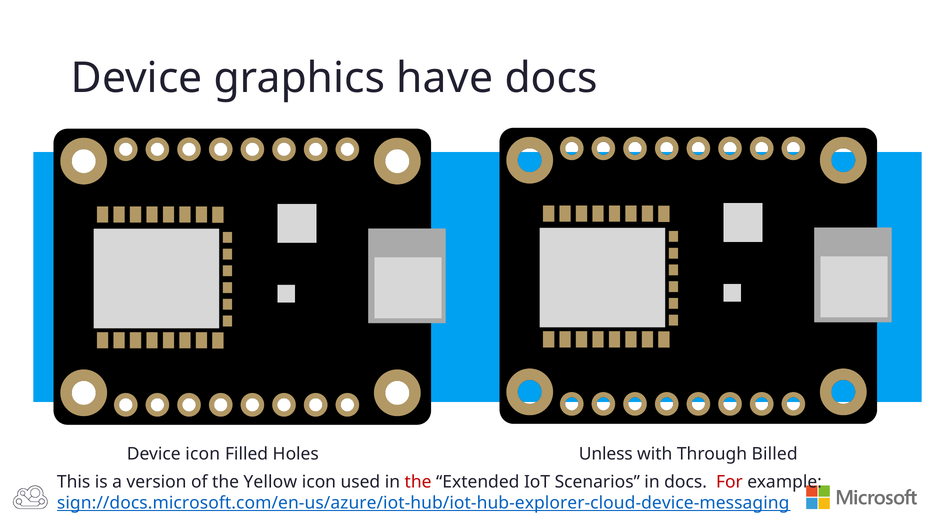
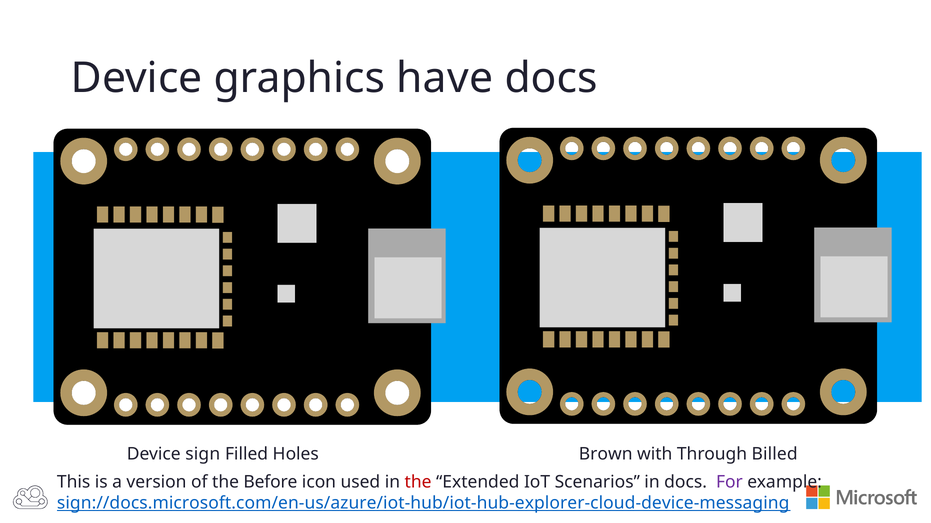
Device icon: icon -> sign (203, 455)
Unless: Unless -> Brown (606, 455)
Yellow: Yellow -> Before (270, 482)
For colour: red -> purple (729, 482)
